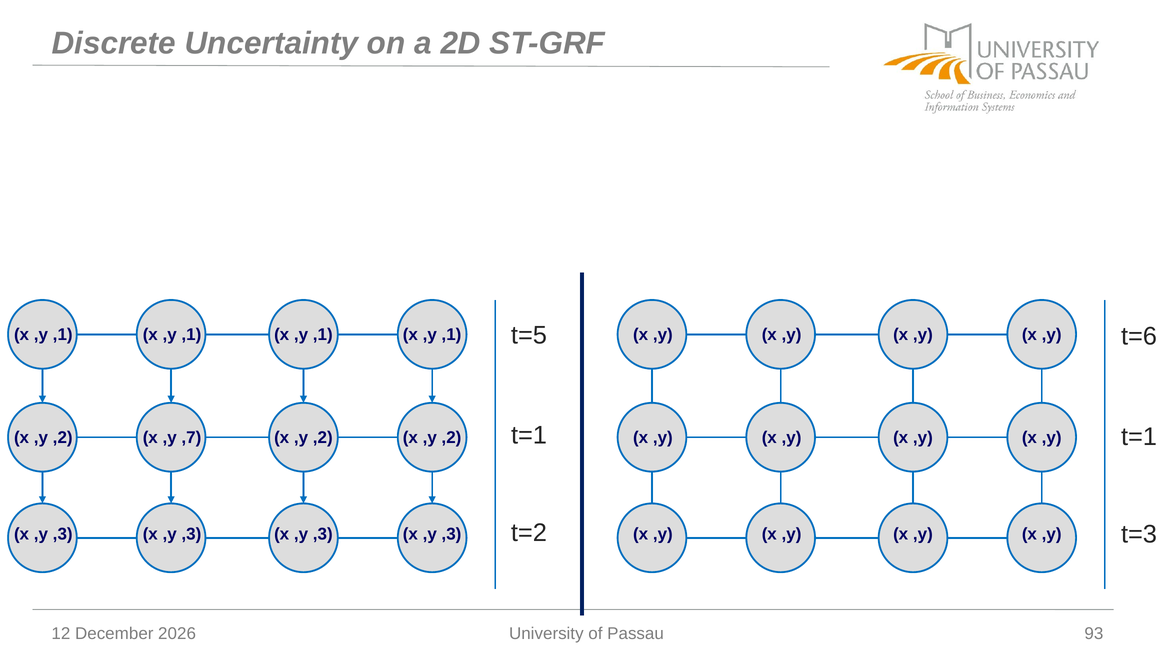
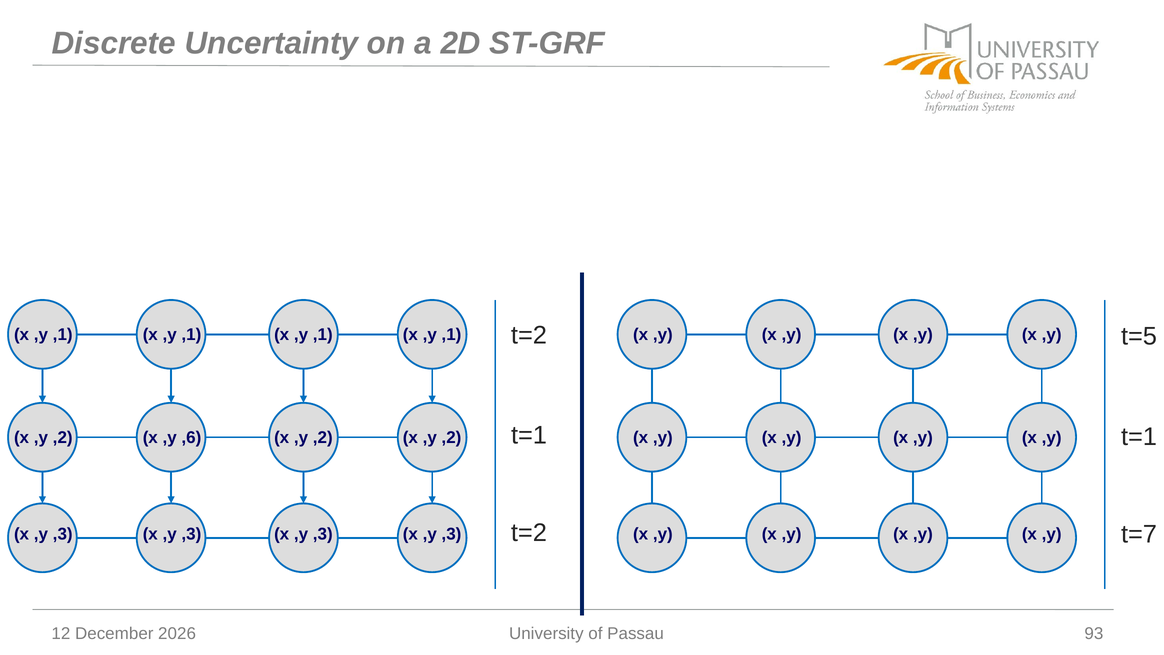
t=5: t=5 -> t=2 (529, 335)
t=6: t=6 -> t=5 (1139, 336)
,7: ,7 -> ,6 (191, 437)
t=3: t=3 -> t=7 (1139, 534)
